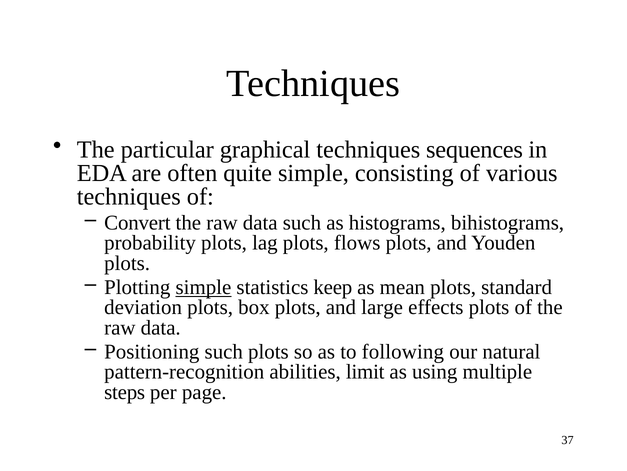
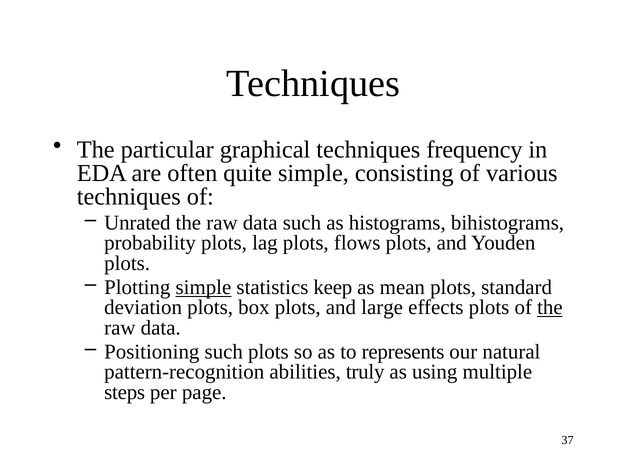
sequences: sequences -> frequency (474, 150)
Convert: Convert -> Unrated (137, 223)
the underline: none -> present (550, 307)
following: following -> represents (403, 351)
limit: limit -> truly (365, 371)
